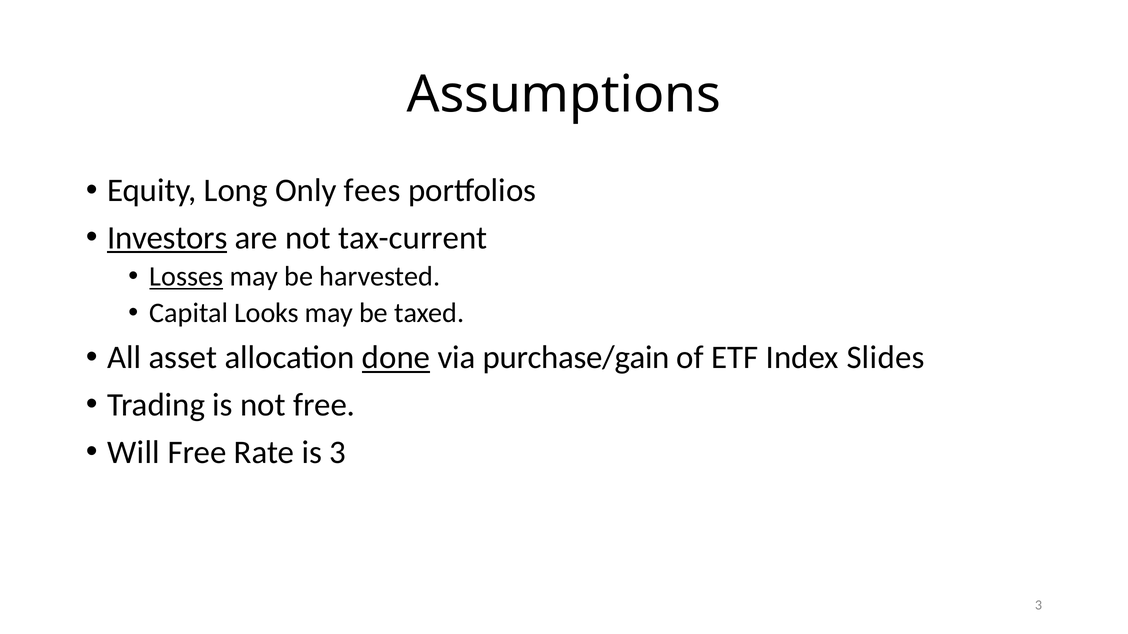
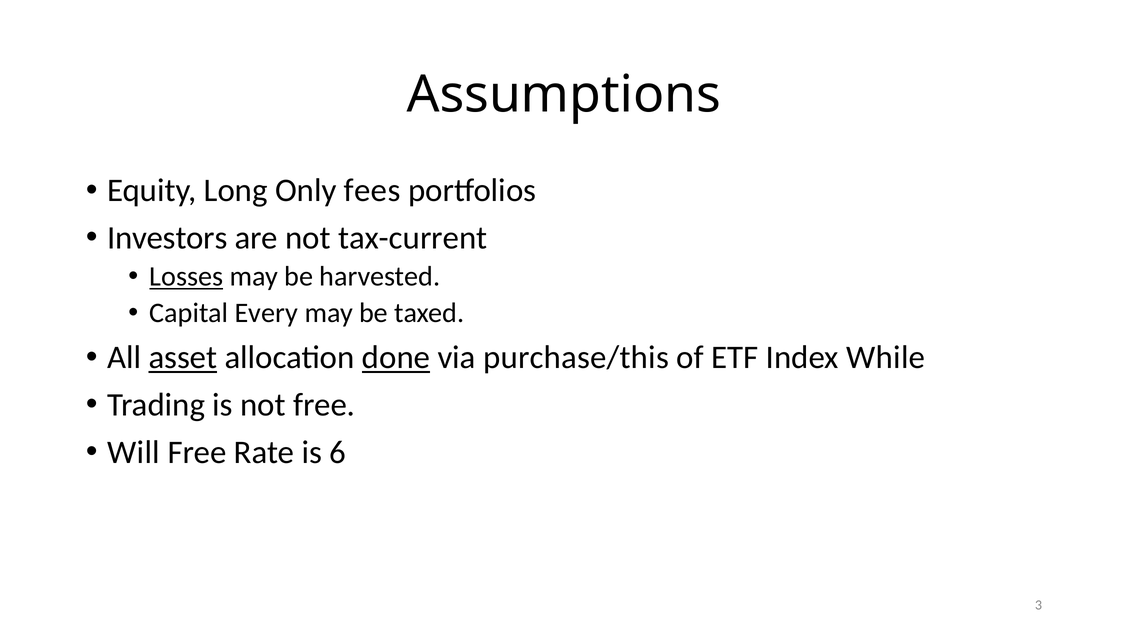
Investors underline: present -> none (167, 238)
Looks: Looks -> Every (266, 313)
asset underline: none -> present (183, 358)
purchase/gain: purchase/gain -> purchase/this (576, 358)
Slides: Slides -> While (886, 358)
is 3: 3 -> 6 (338, 453)
